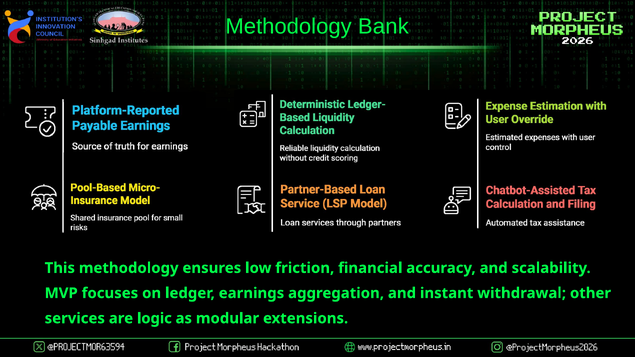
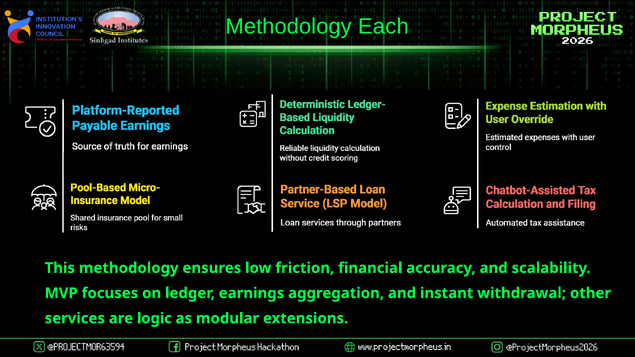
Bank: Bank -> Each (383, 26)
